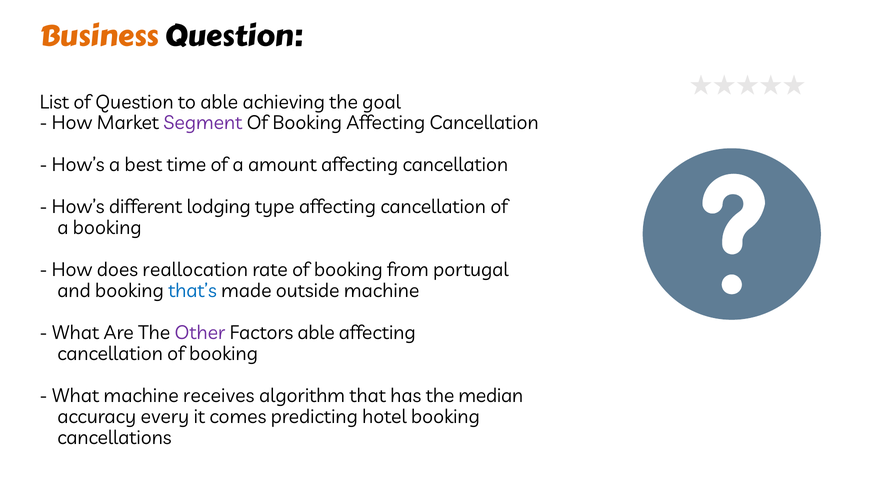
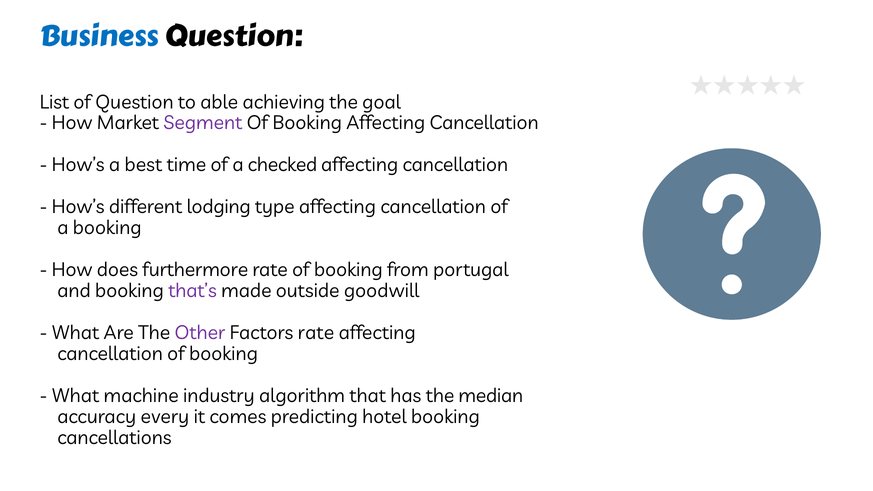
Business colour: orange -> blue (99, 36)
amount: amount -> checked (282, 165)
reallocation: reallocation -> furthermore (195, 270)
that’s colour: blue -> purple (193, 291)
outside machine: machine -> goodwill (382, 291)
Factors able: able -> rate (316, 333)
receives: receives -> industry (219, 396)
